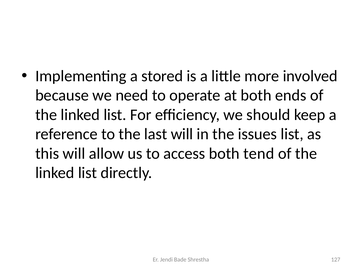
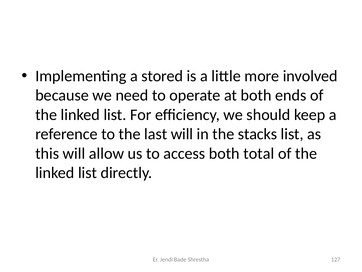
issues: issues -> stacks (257, 134)
tend: tend -> total (259, 153)
